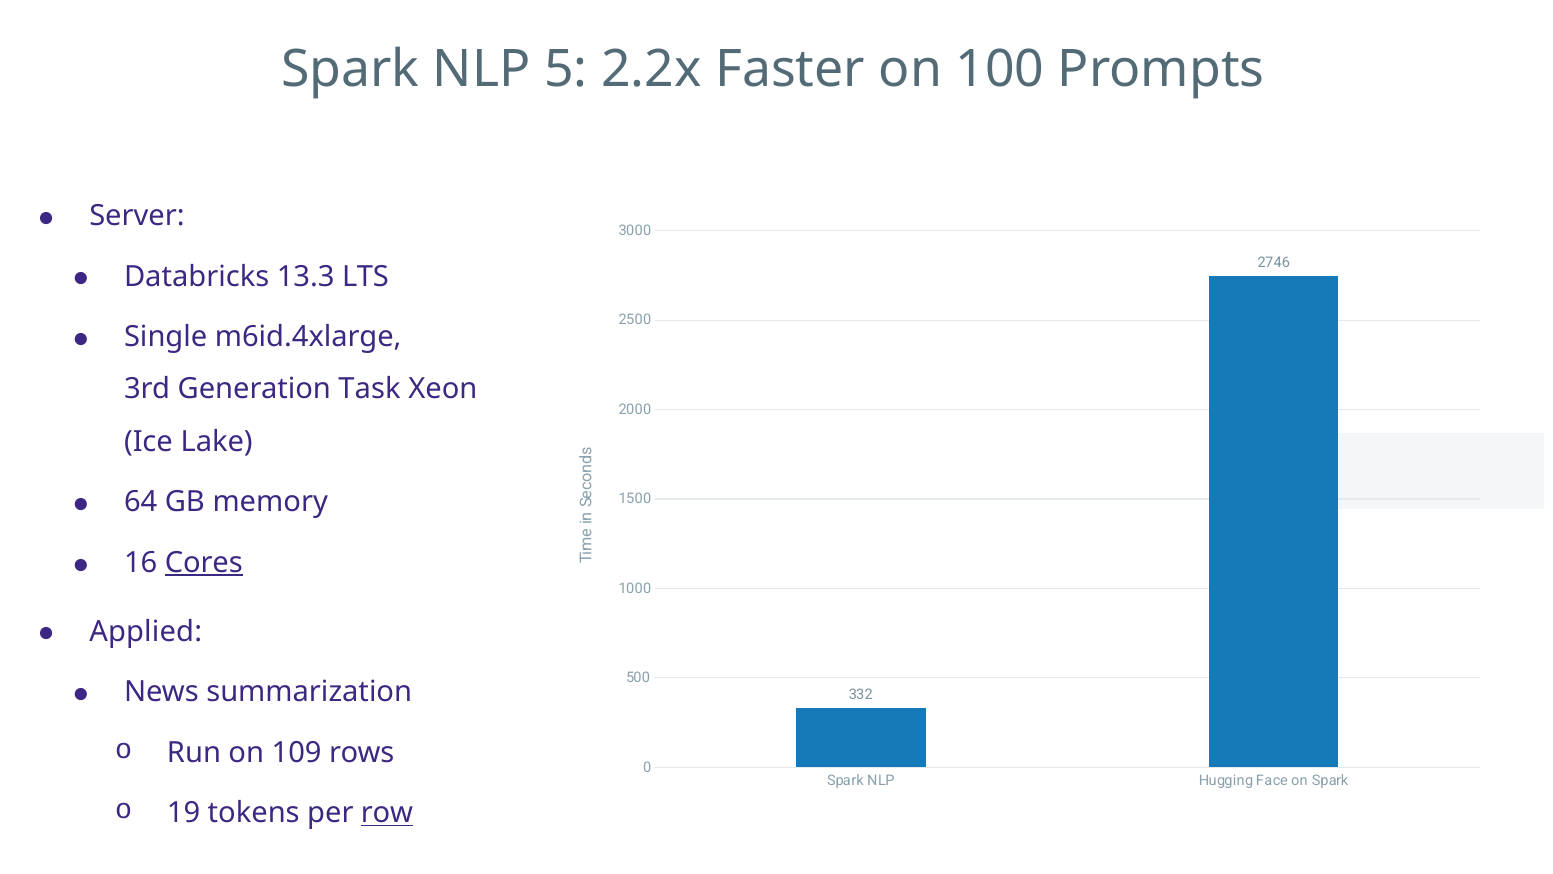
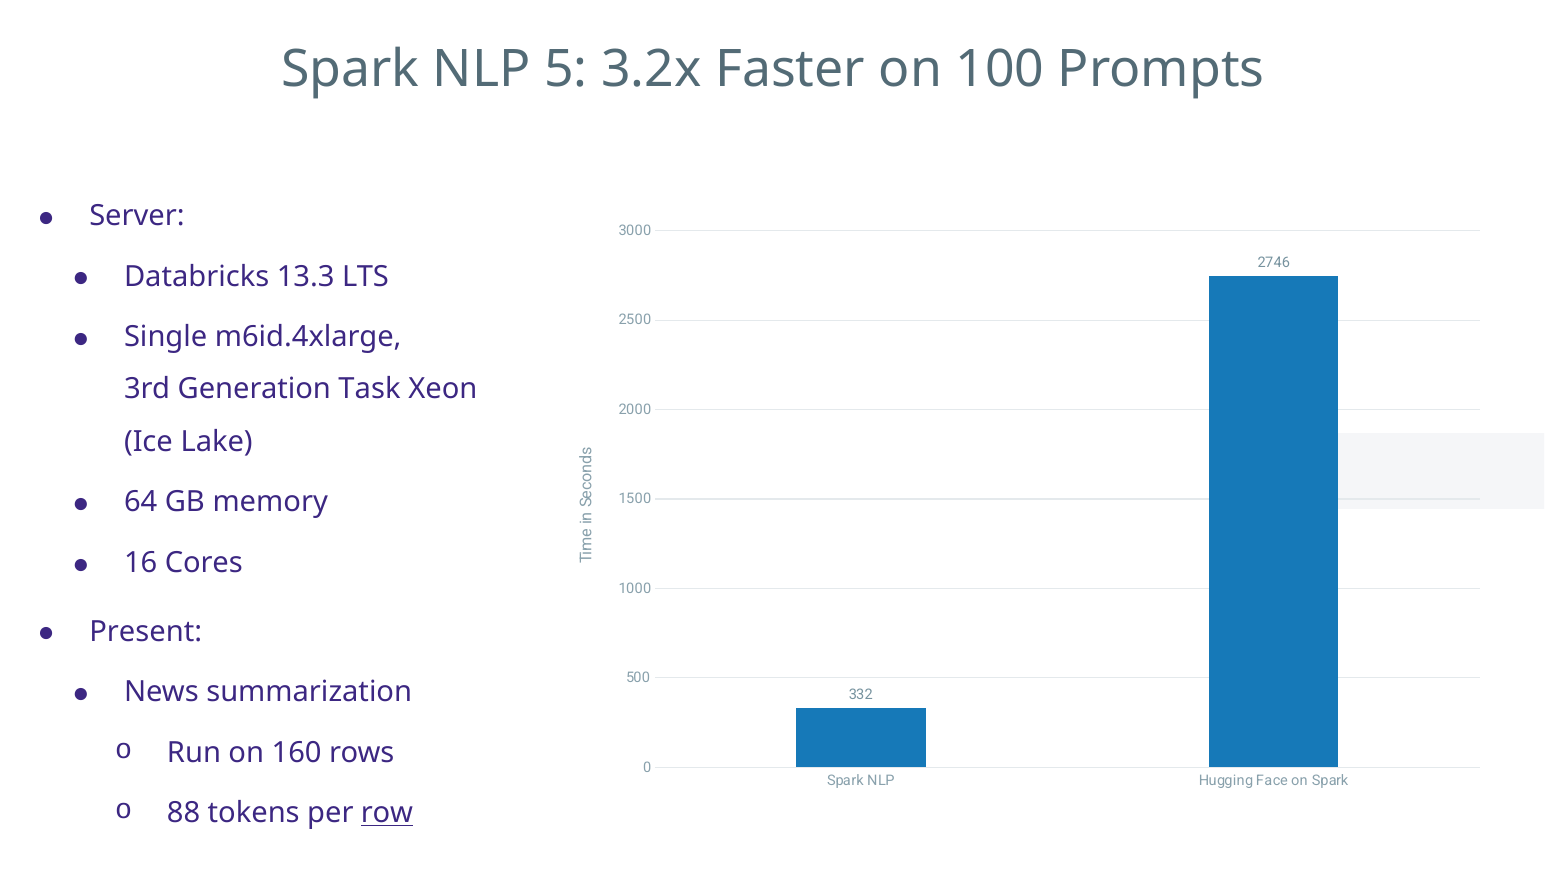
2.2x: 2.2x -> 3.2x (651, 69)
Cores underline: present -> none (204, 563)
Applied: Applied -> Present (146, 631)
109: 109 -> 160 (297, 752)
19: 19 -> 88 (184, 813)
